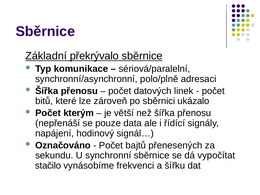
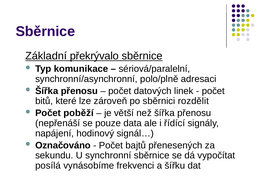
ukázalo: ukázalo -> rozdělit (193, 101)
kterým: kterým -> poběží (79, 113)
stačilo: stačilo -> posílá (48, 166)
